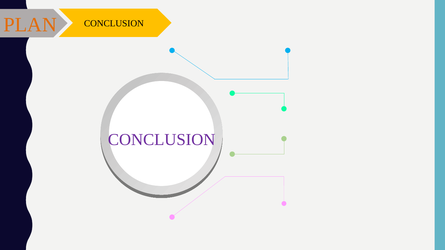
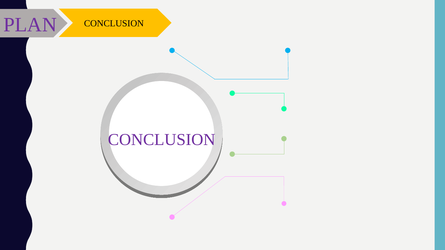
PLAN colour: orange -> purple (30, 25)
